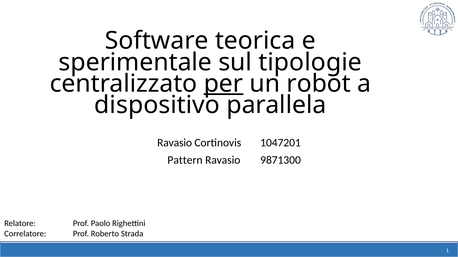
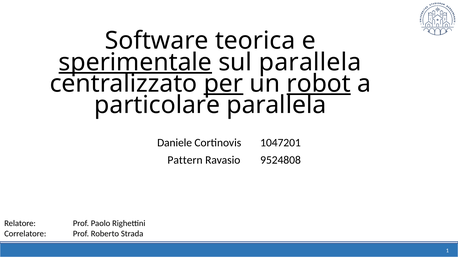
sperimentale underline: none -> present (135, 62)
sul tipologie: tipologie -> parallela (310, 62)
robot underline: none -> present (319, 84)
dispositivo: dispositivo -> particolare (157, 105)
Ravasio: Ravasio -> Daniele (175, 143)
9871300: 9871300 -> 9524808 (281, 160)
